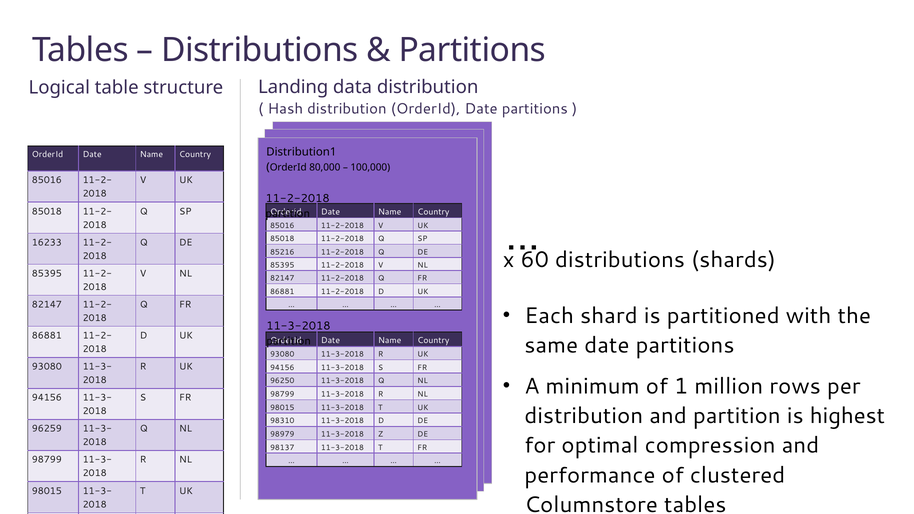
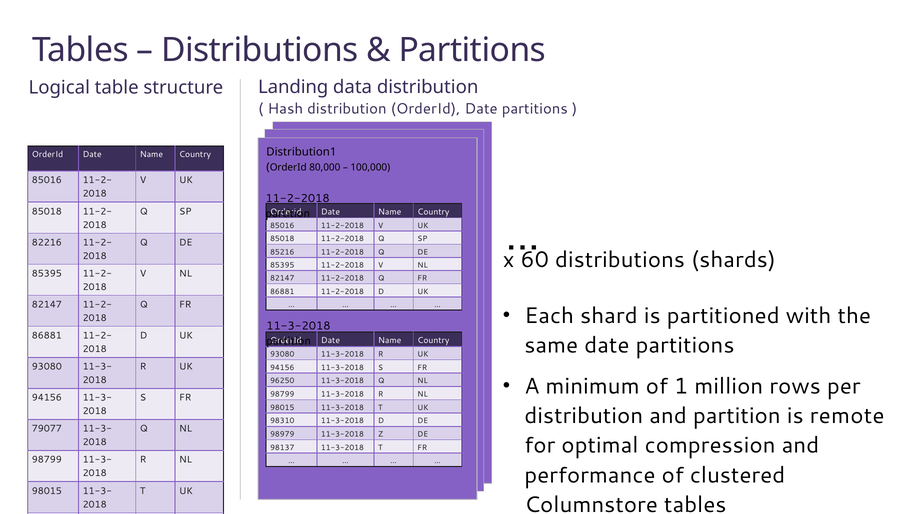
16233: 16233 -> 82216 (47, 242)
highest: highest -> remote (847, 416)
96259: 96259 -> 79077 (47, 429)
